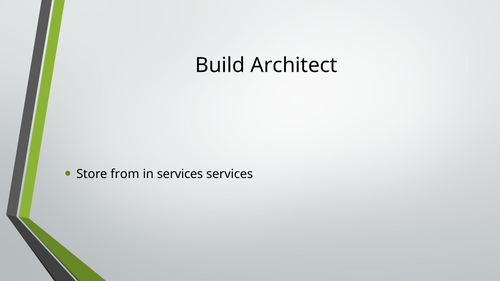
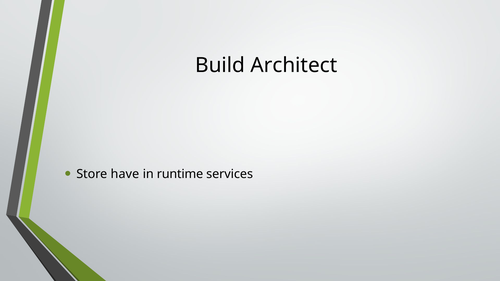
from: from -> have (125, 174)
in services: services -> runtime (180, 174)
